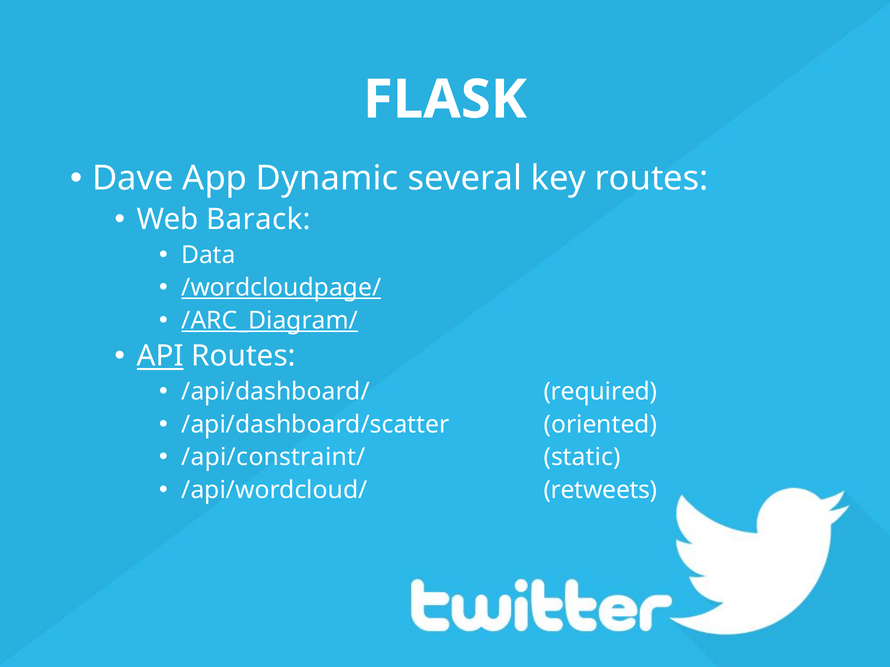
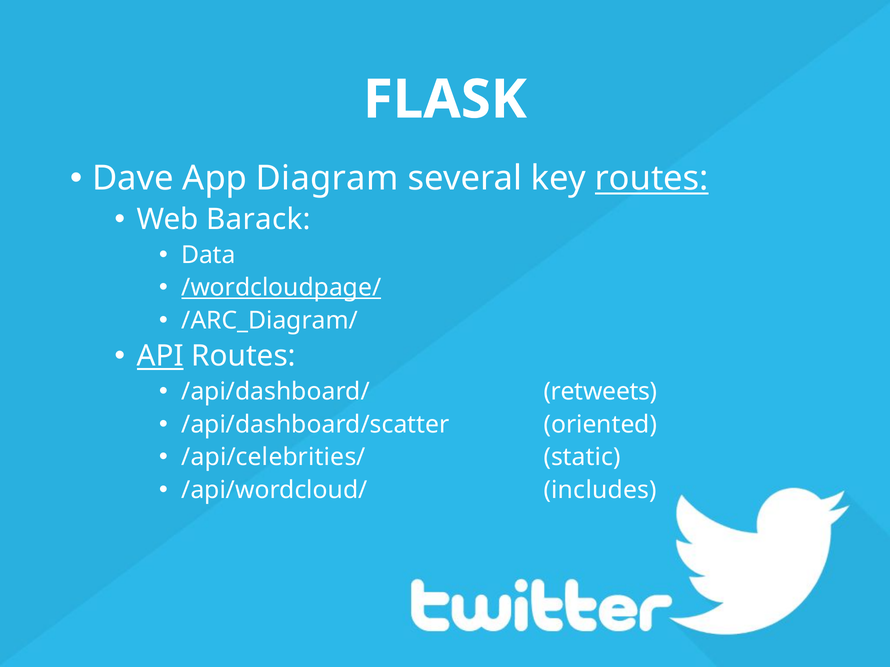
Dynamic: Dynamic -> Diagram (327, 179)
routes underline: none -> present (652, 179)
/ARC_Diagram/ underline: present -> none (270, 321)
required: required -> retweets (600, 392)
/api/constraint/: /api/constraint/ -> /api/celebrities/ (274, 458)
retweets: retweets -> includes (600, 491)
